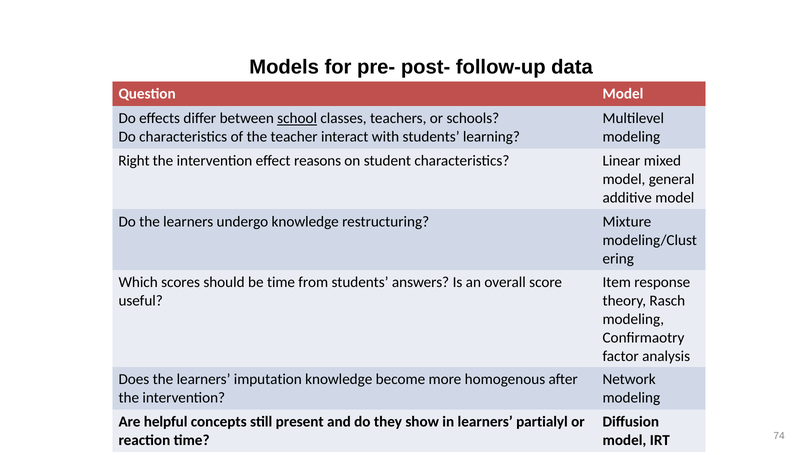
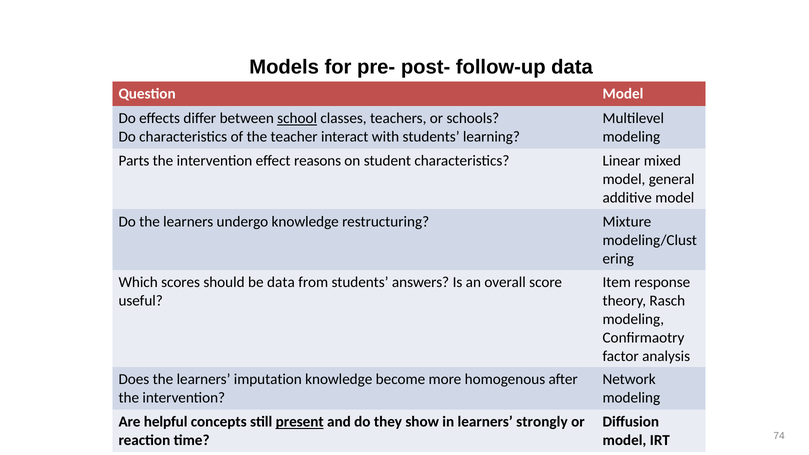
Right: Right -> Parts (134, 161)
be time: time -> data (281, 282)
present underline: none -> present (300, 422)
partialyl: partialyl -> strongly (542, 422)
